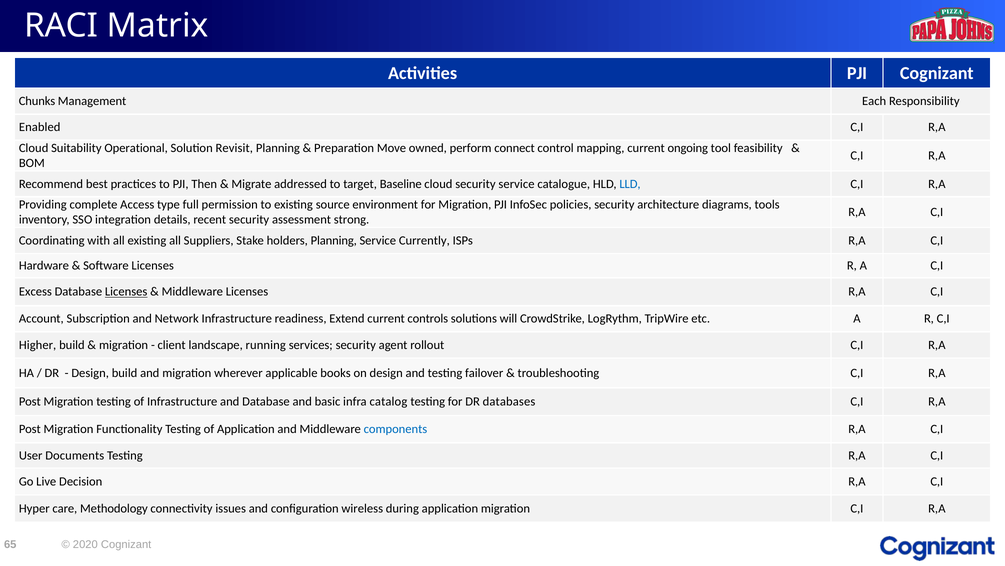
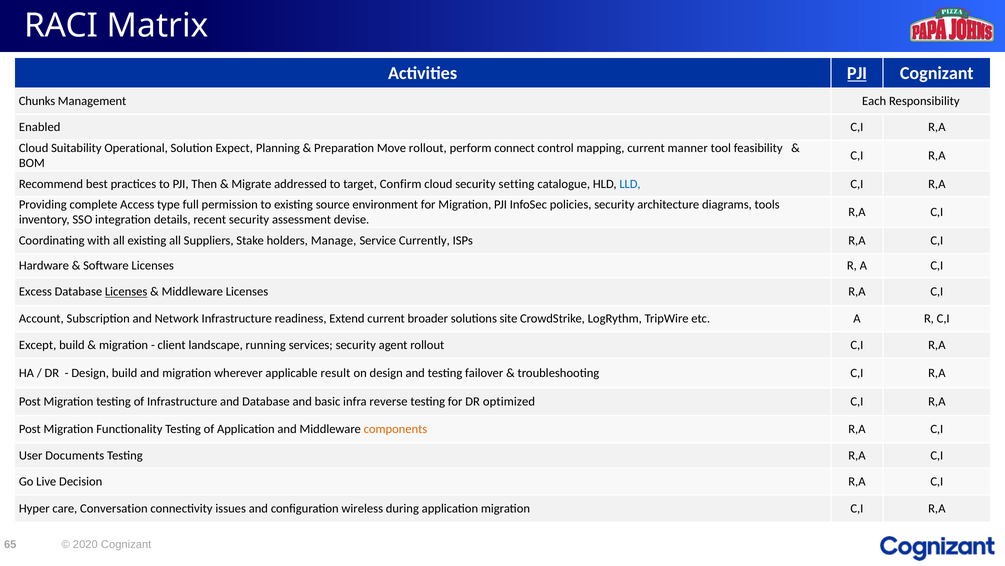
PJI underline: none -> present (857, 73)
Revisit: Revisit -> Expect (234, 148)
Move owned: owned -> rollout (428, 148)
ongoing: ongoing -> manner (688, 148)
Baseline: Baseline -> Confirm (401, 184)
security service: service -> setting (516, 184)
strong: strong -> devise (352, 220)
holders Planning: Planning -> Manage (334, 240)
controls: controls -> broader (428, 318)
will: will -> site (508, 318)
Higher: Higher -> Except (38, 345)
books: books -> result (335, 373)
catalog: catalog -> reverse (388, 401)
databases: databases -> optimized (509, 401)
components colour: blue -> orange (395, 429)
Methodology: Methodology -> Conversation (114, 508)
